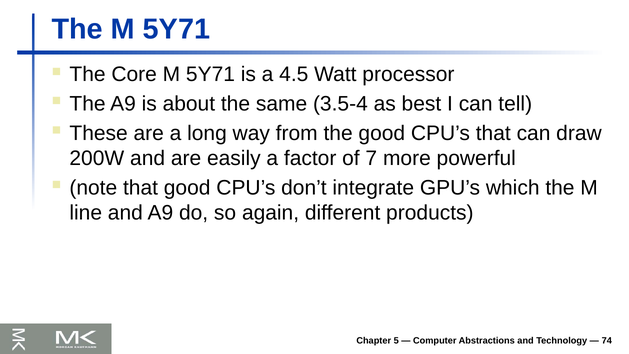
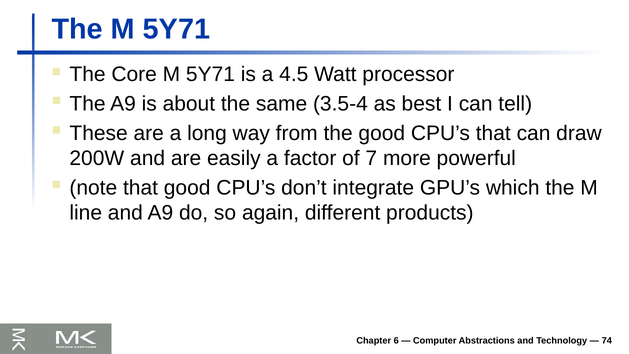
5: 5 -> 6 (396, 341)
